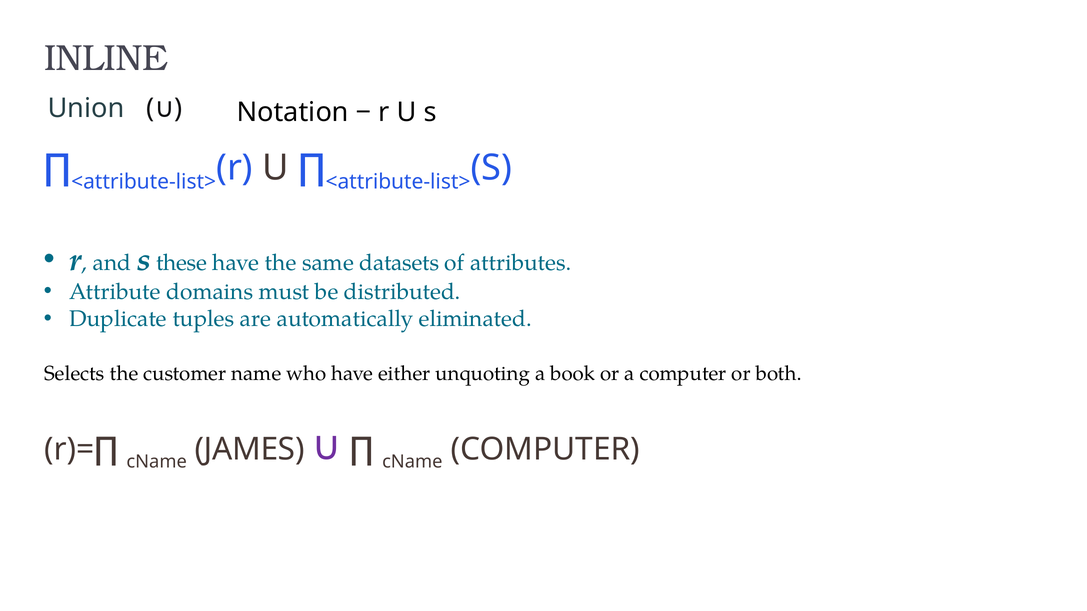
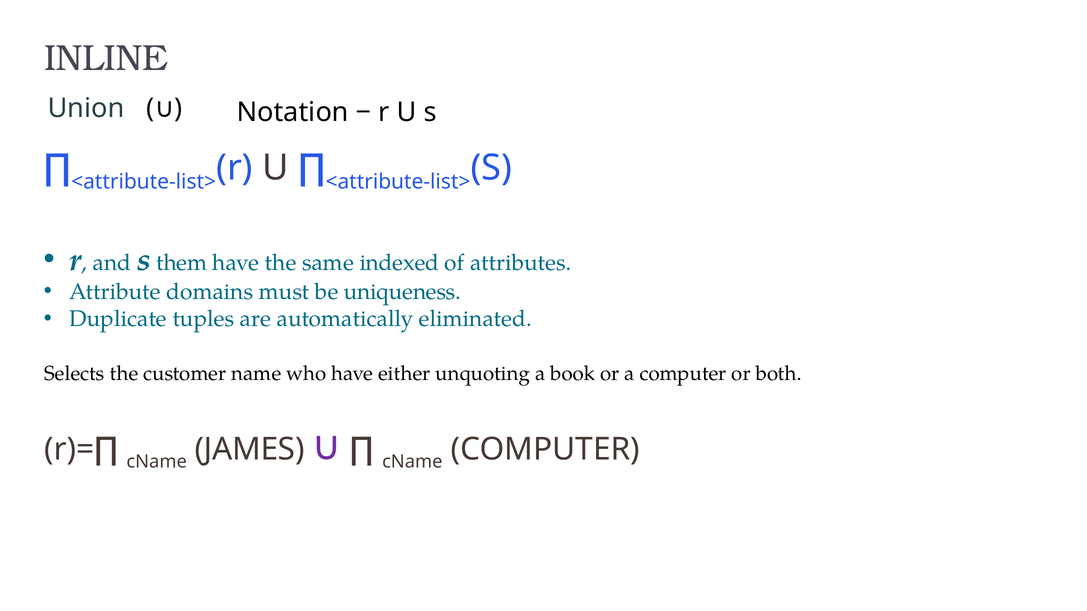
these: these -> them (182, 263)
datasets: datasets -> indexed (399, 263)
distributed: distributed -> uniqueness (402, 292)
